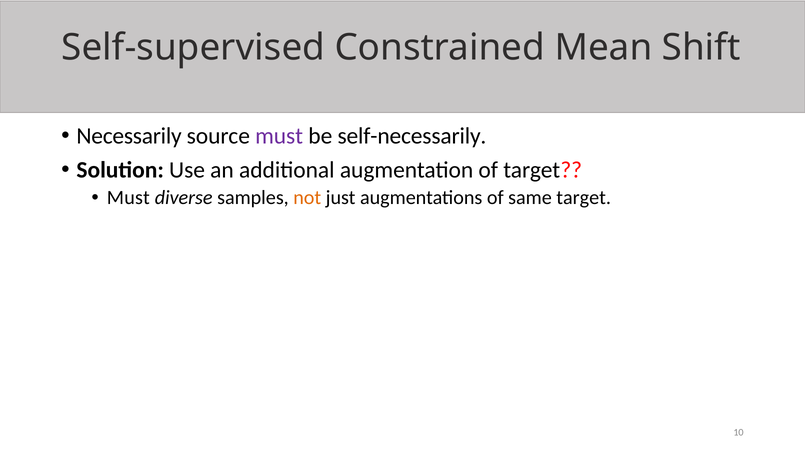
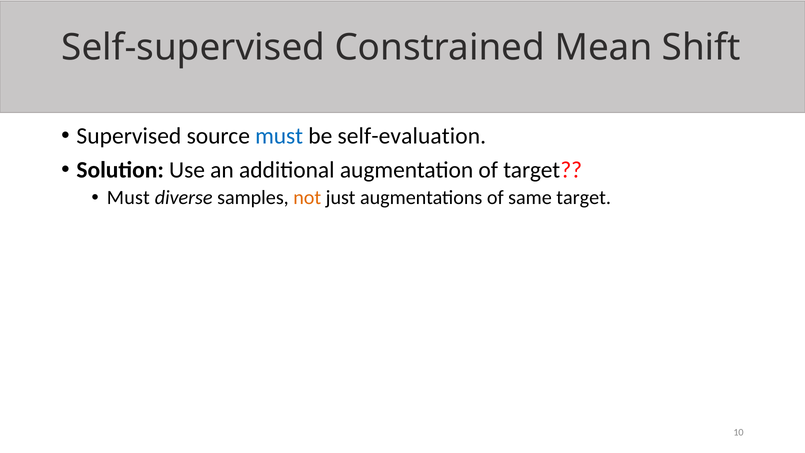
Necessarily: Necessarily -> Supervised (129, 136)
must colour: purple -> blue (279, 136)
self-necessarily: self-necessarily -> self-evaluation (412, 136)
